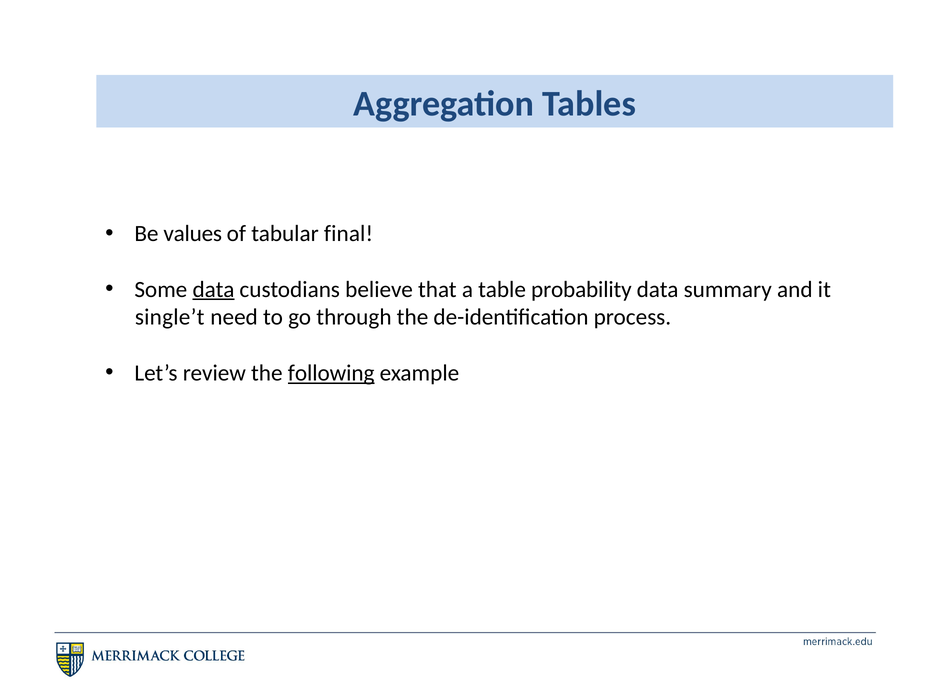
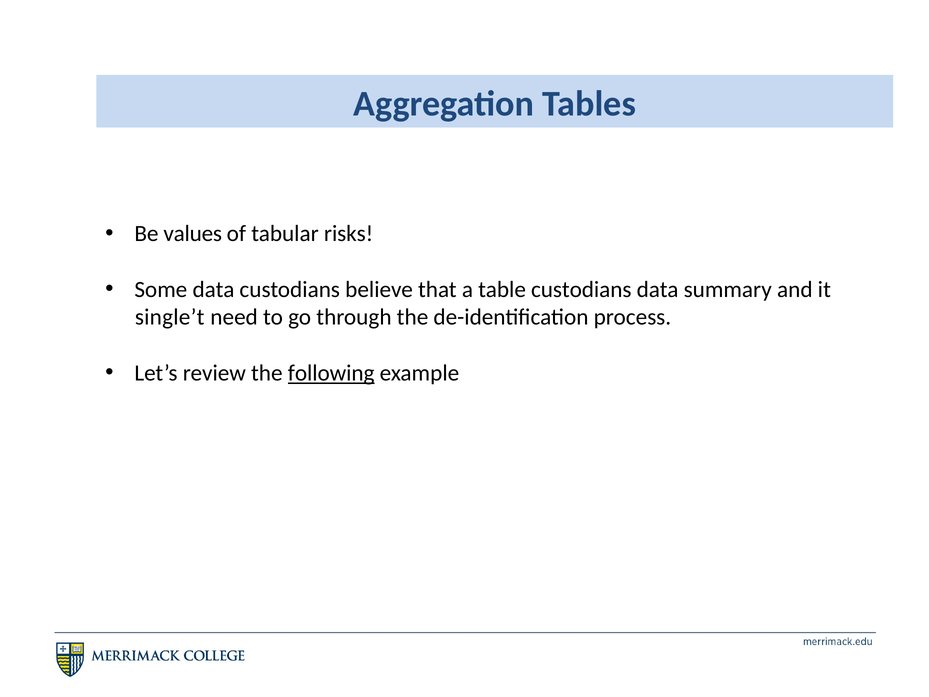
final: final -> risks (349, 234)
data underline: present -> none (214, 289)
table probability: probability -> custodians (581, 289)
